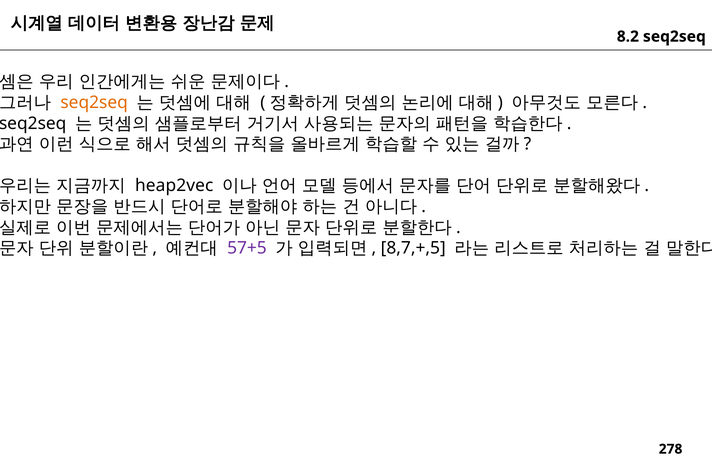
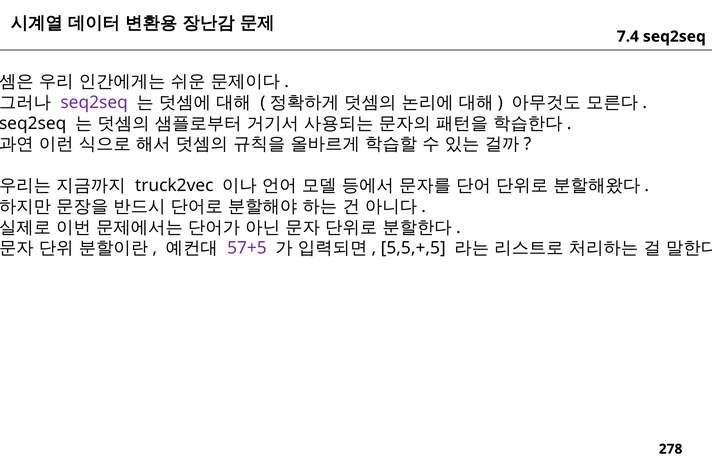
8.2: 8.2 -> 7.4 (628, 36)
seq2seq colour: orange -> purple (94, 102)
heap2vec: heap2vec -> truck2vec (174, 186)
8,7,+,5: 8,7,+,5 -> 5,5,+,5 (413, 248)
